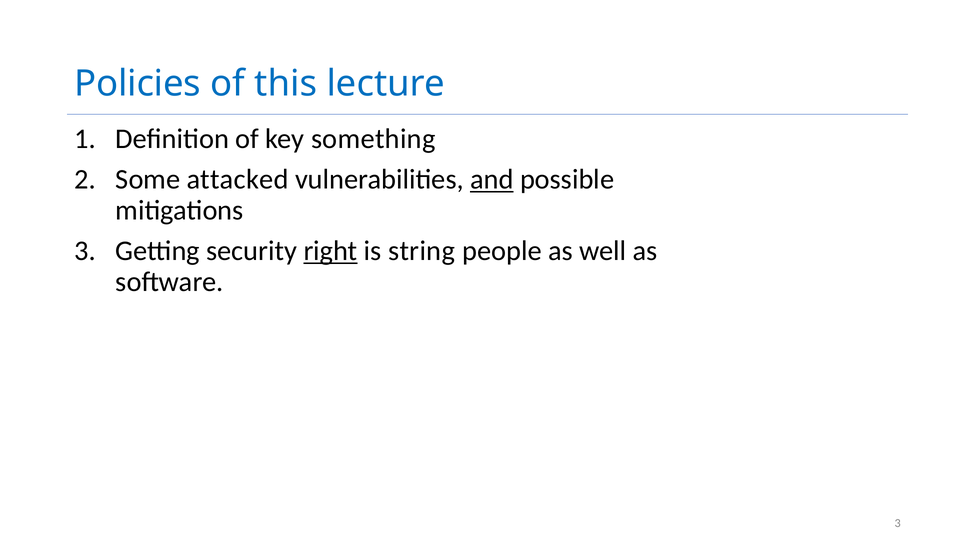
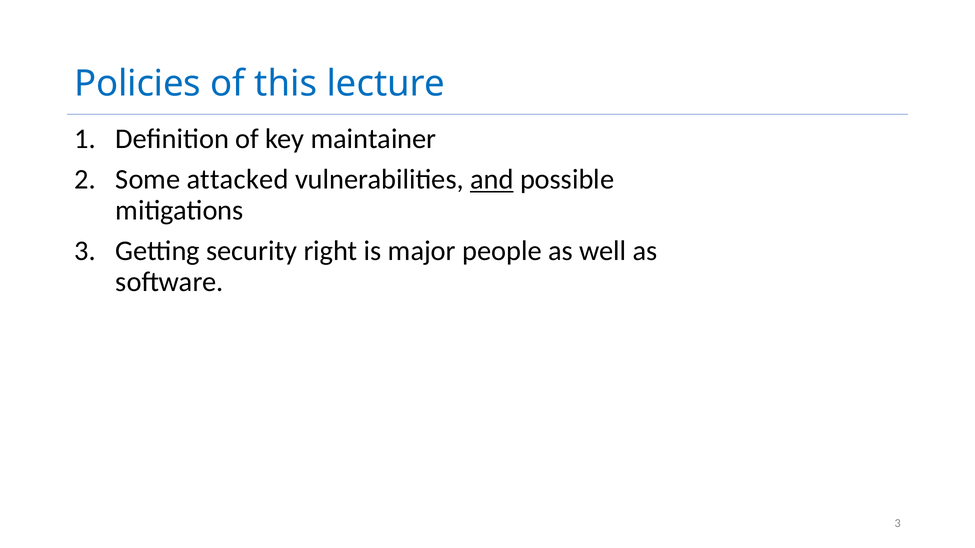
something: something -> maintainer (373, 139)
right underline: present -> none (331, 251)
string: string -> major (422, 251)
